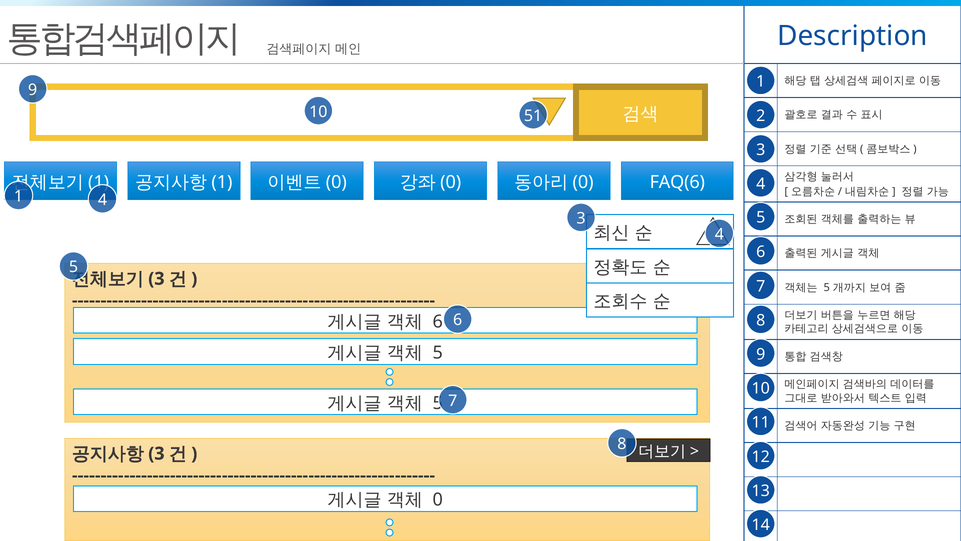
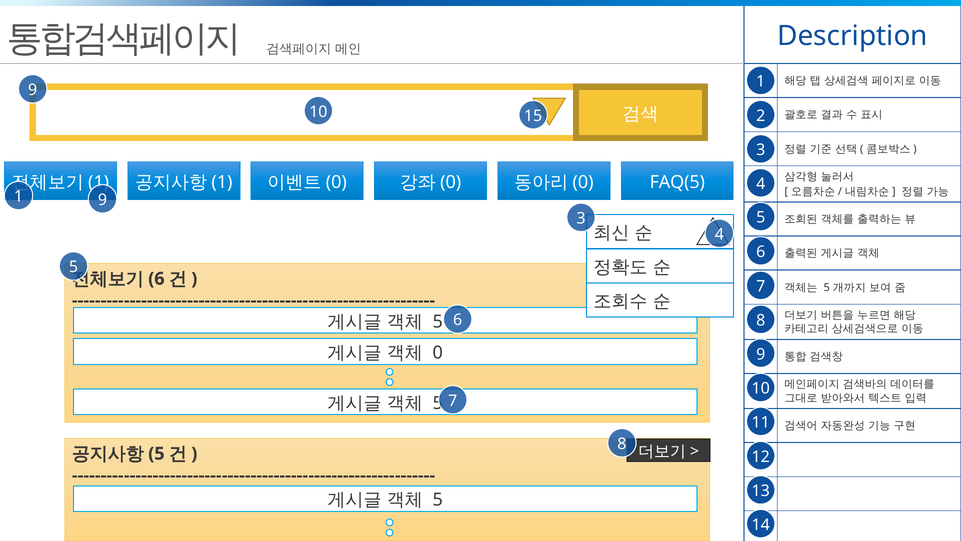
51: 51 -> 15 (533, 116)
FAQ(6: FAQ(6 -> FAQ(5 (677, 182)
1 4: 4 -> 9 (102, 200)
3: 3 -> 6 (156, 279)
6: 6 -> 5 (438, 321)
5: 5 -> 0 (438, 353)
3: 3 -> 5 (156, 453)
0: 0 -> 5 (438, 500)
